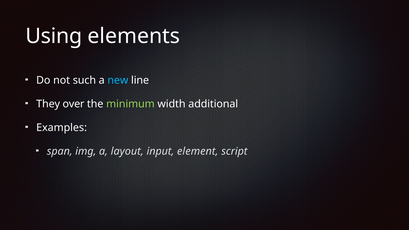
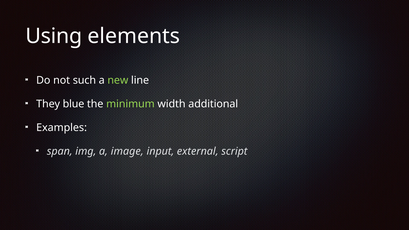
new colour: light blue -> light green (118, 80)
over: over -> blue (73, 104)
layout: layout -> image (127, 151)
element: element -> external (198, 151)
